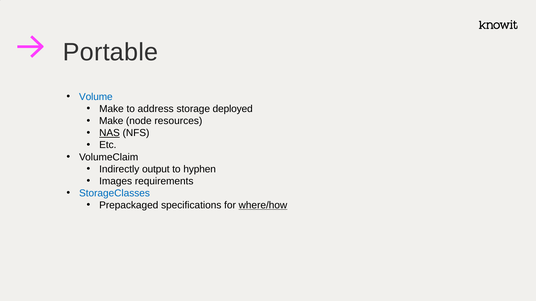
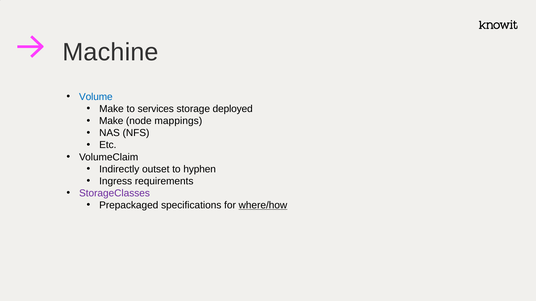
Portable: Portable -> Machine (111, 52)
address: address -> services (156, 109)
resources: resources -> mappings (178, 121)
NAS underline: present -> none (110, 133)
output: output -> outset (156, 169)
Images: Images -> Ingress (116, 181)
StorageClasses colour: blue -> purple (115, 193)
